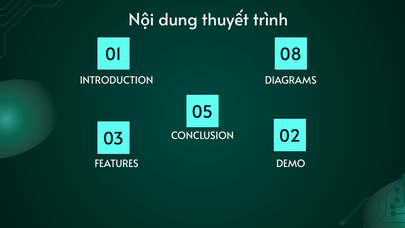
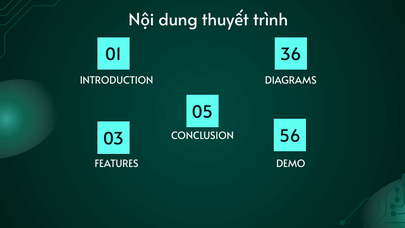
08: 08 -> 36 (291, 55)
02: 02 -> 56 (290, 136)
